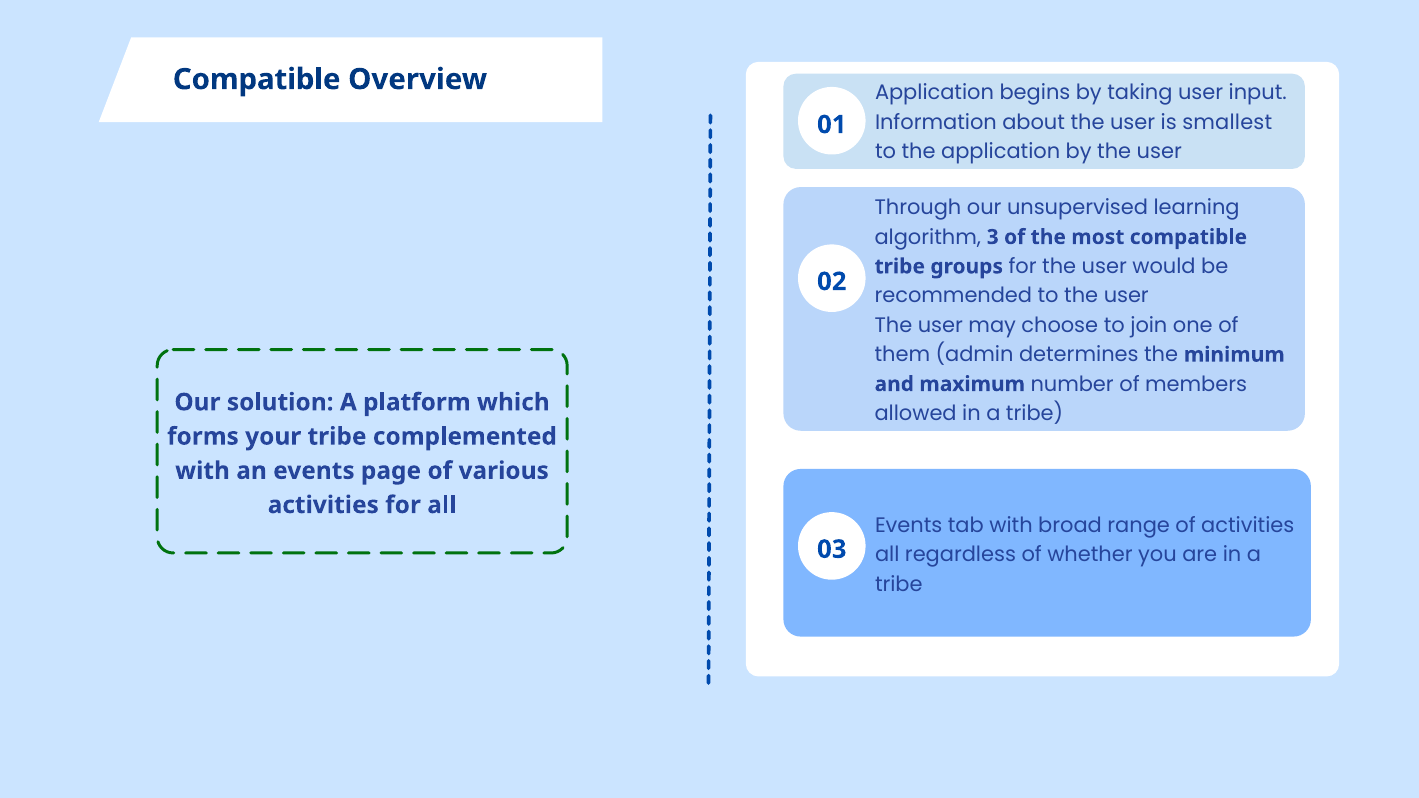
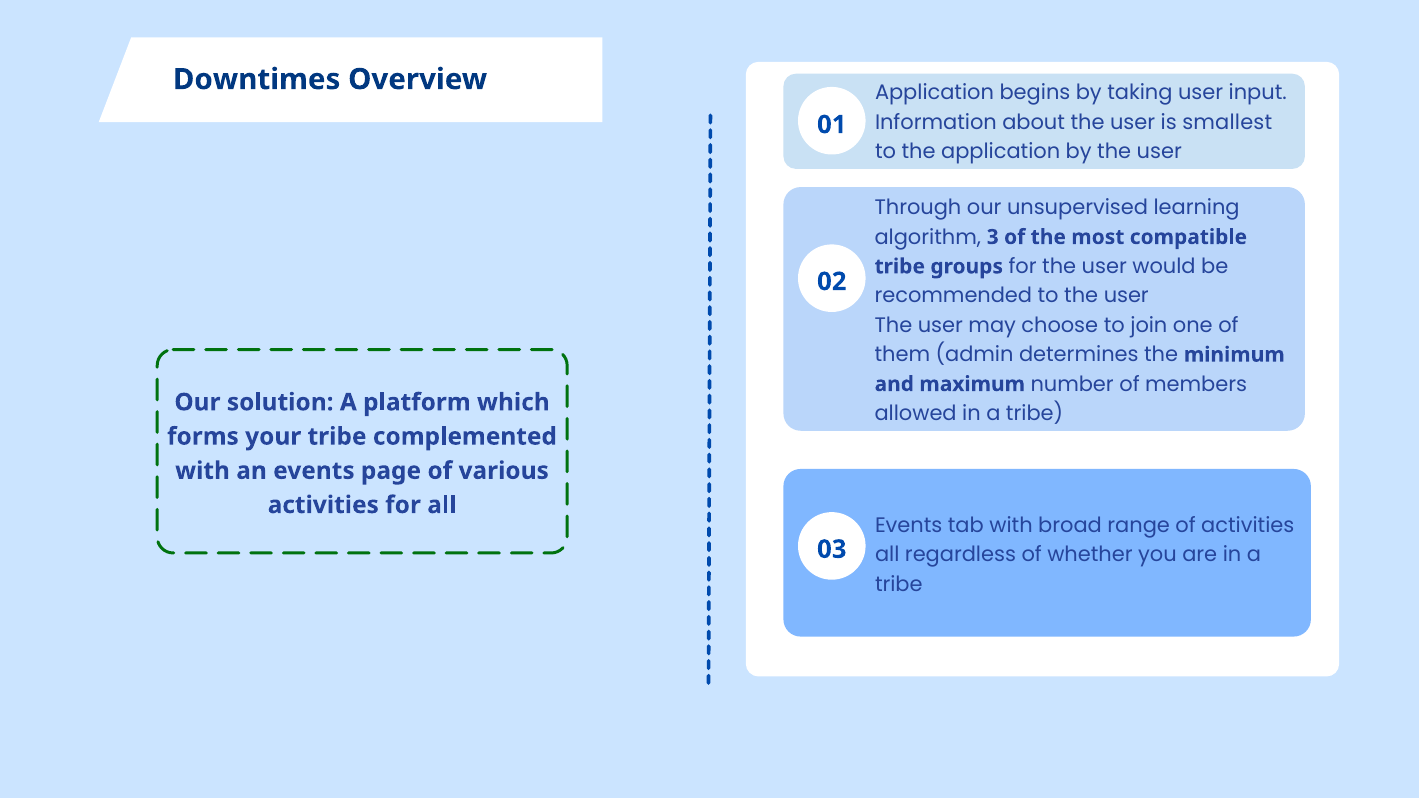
Compatible: Compatible -> Downtimes (257, 79)
